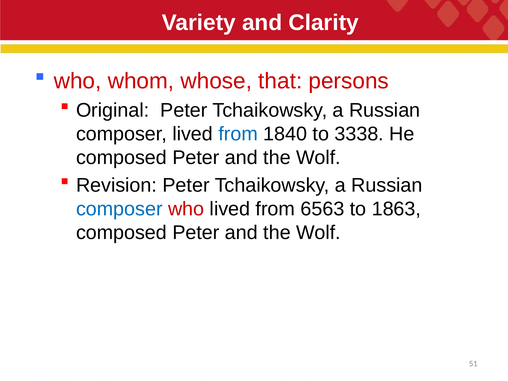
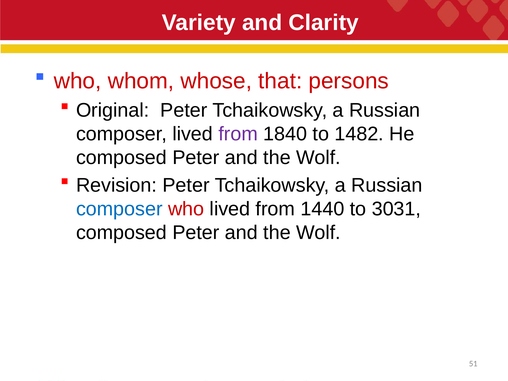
from colour: blue -> purple (238, 134)
3338: 3338 -> 1482 (359, 134)
6563: 6563 -> 1440 (322, 209)
1863: 1863 -> 3031 (396, 209)
